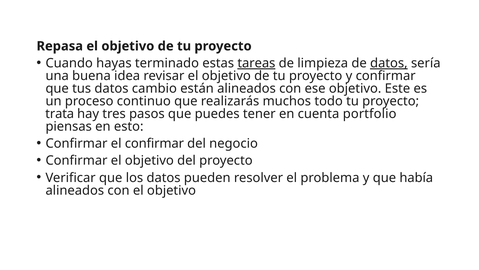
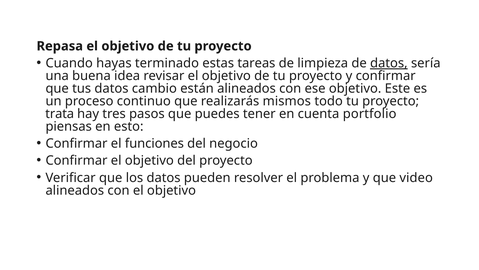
tareas underline: present -> none (256, 63)
muchos: muchos -> mismos (287, 101)
el confirmar: confirmar -> funciones (154, 143)
había: había -> video (416, 177)
